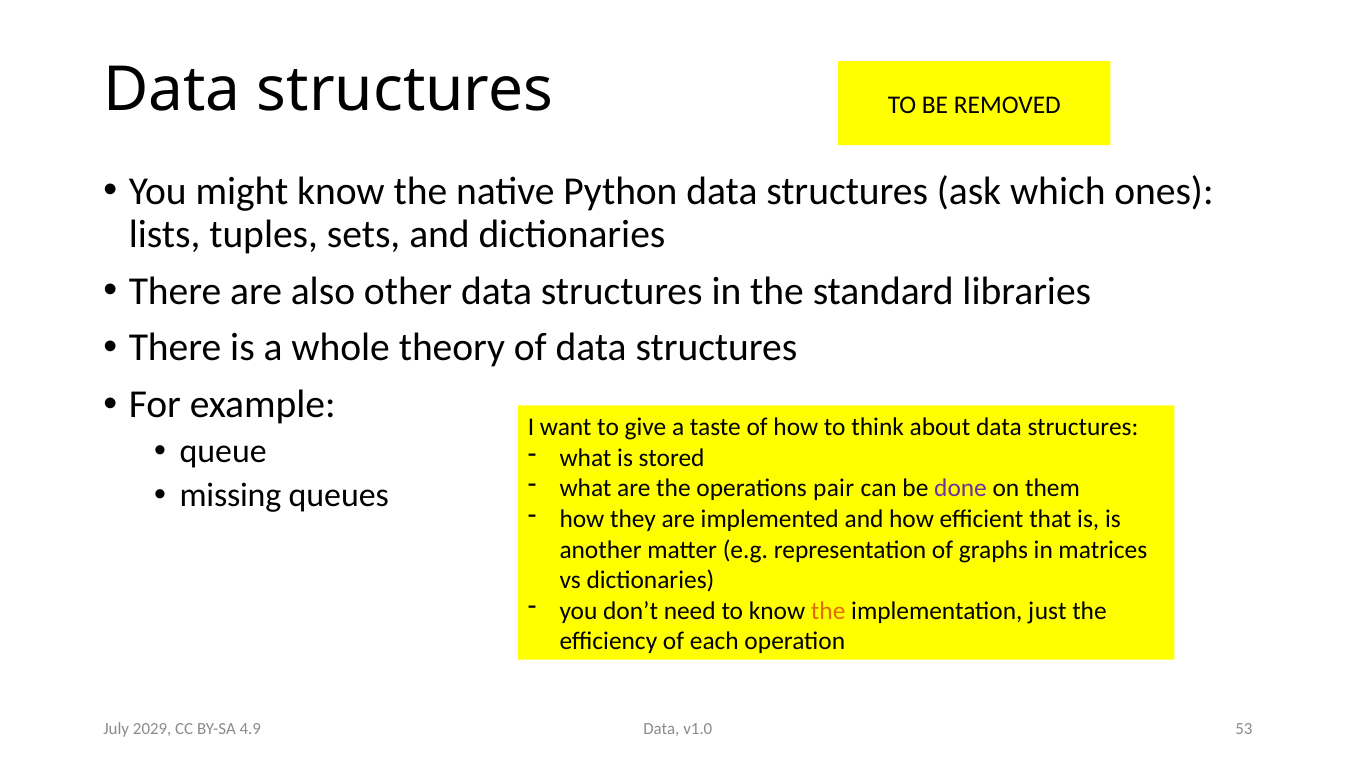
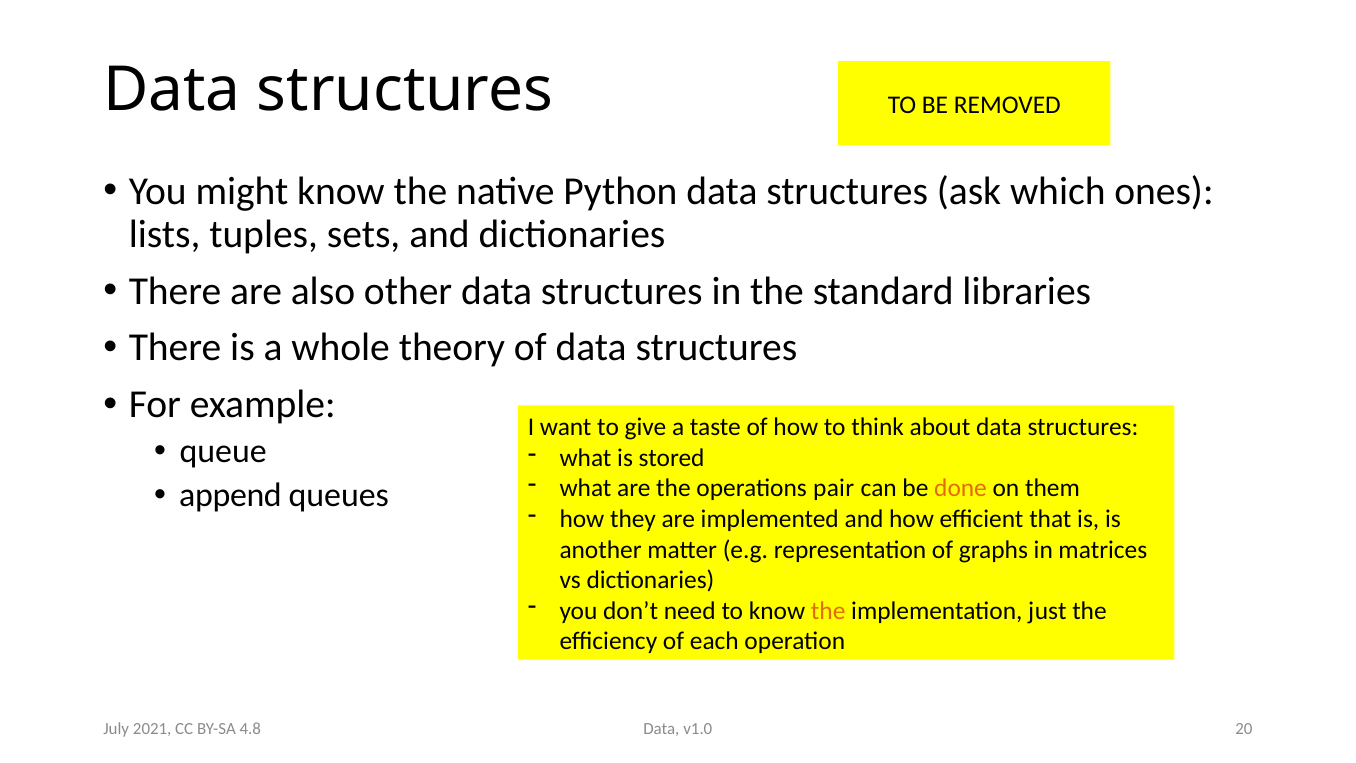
done colour: purple -> orange (961, 488)
missing: missing -> append (230, 495)
53: 53 -> 20 (1244, 728)
2029: 2029 -> 2021 (152, 728)
4.9: 4.9 -> 4.8 (250, 728)
